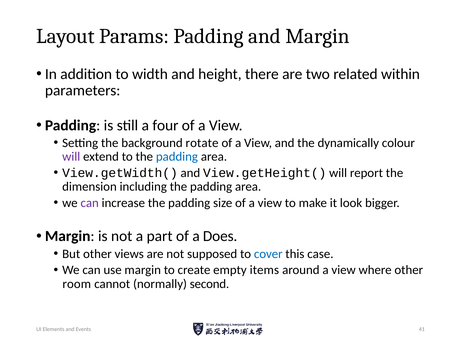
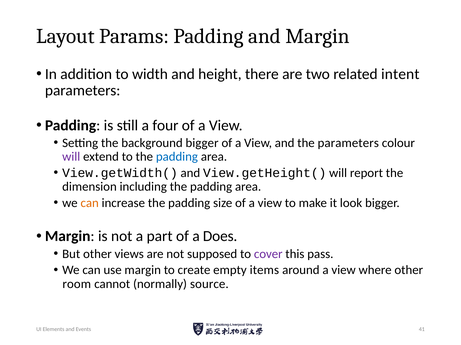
within: within -> intent (400, 74)
background rotate: rotate -> bigger (202, 143)
the dynamically: dynamically -> parameters (348, 143)
can colour: purple -> orange (90, 203)
cover colour: blue -> purple (268, 254)
case: case -> pass (320, 254)
second: second -> source (209, 284)
